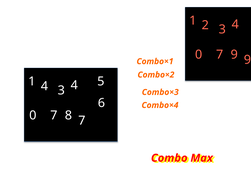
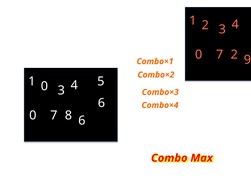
7 9: 9 -> 2 (234, 55)
1 4: 4 -> 0 (44, 86)
8 7: 7 -> 6 (82, 121)
